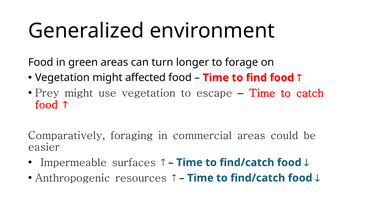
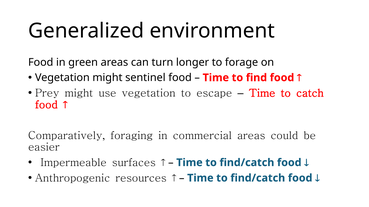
affected: affected -> sentinel (145, 78)
